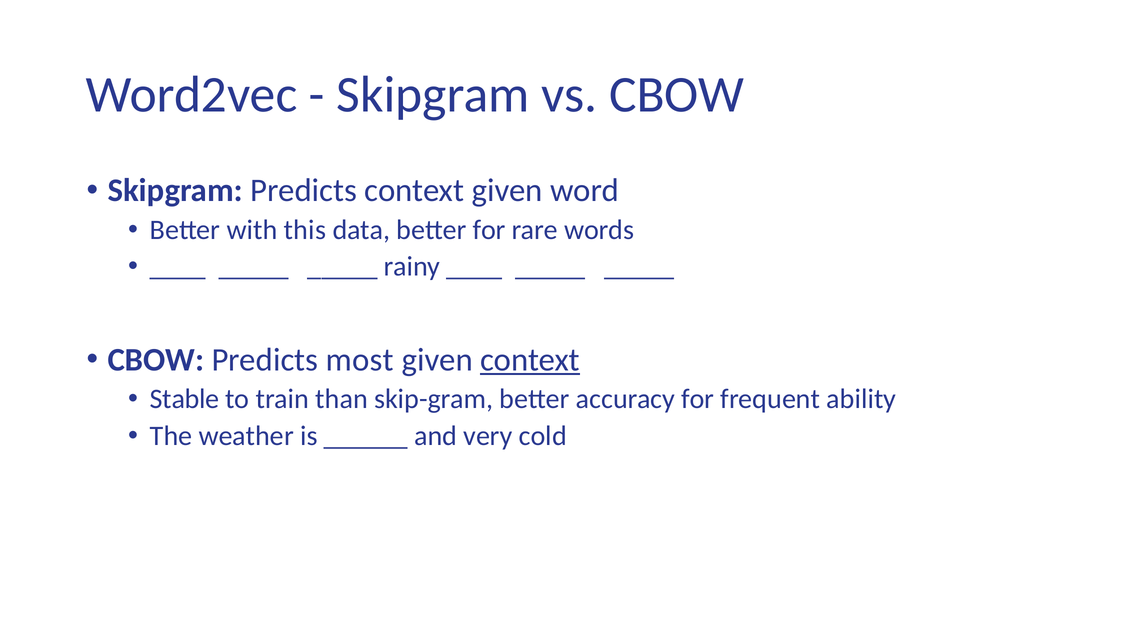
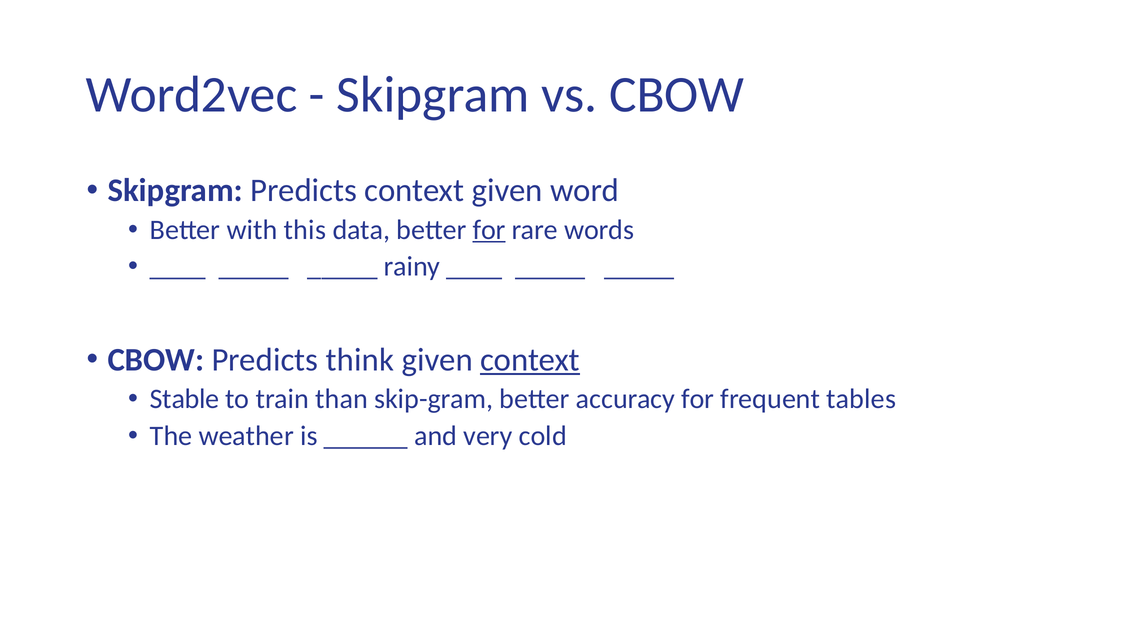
for underline: none -> present (489, 230)
most: most -> think (360, 360)
ability: ability -> tables (861, 399)
